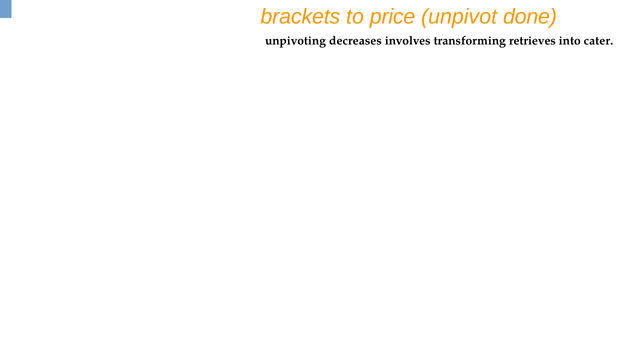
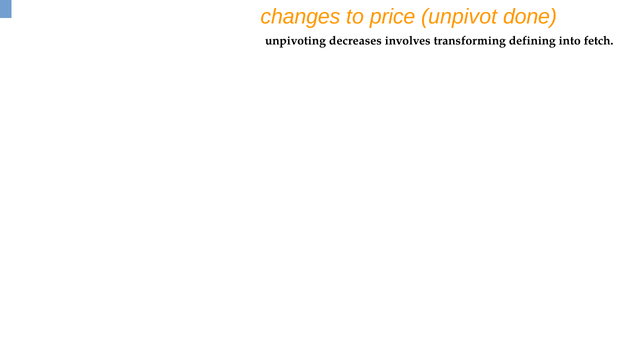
brackets: brackets -> changes (300, 17)
retrieves: retrieves -> defining (532, 41)
cater: cater -> fetch (599, 41)
